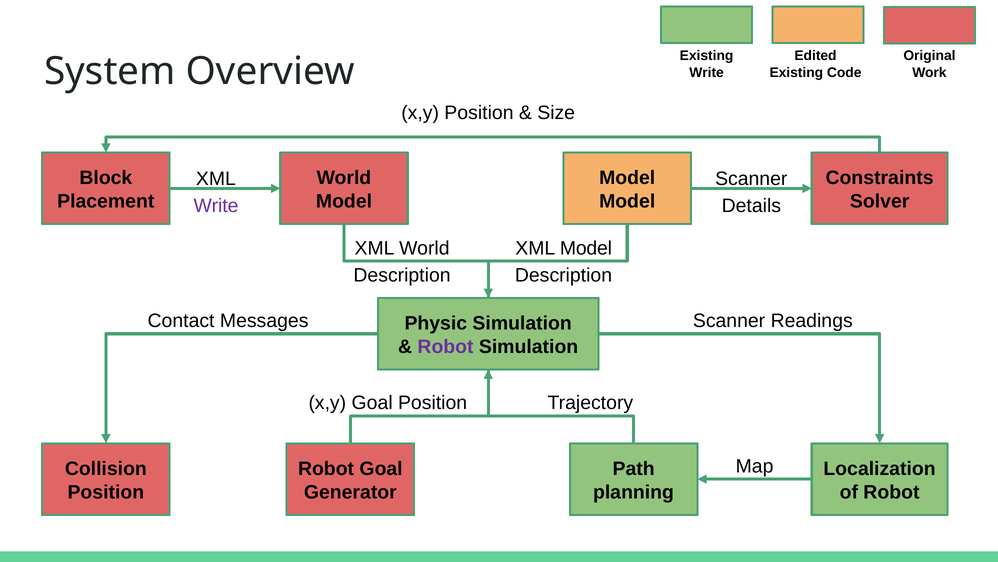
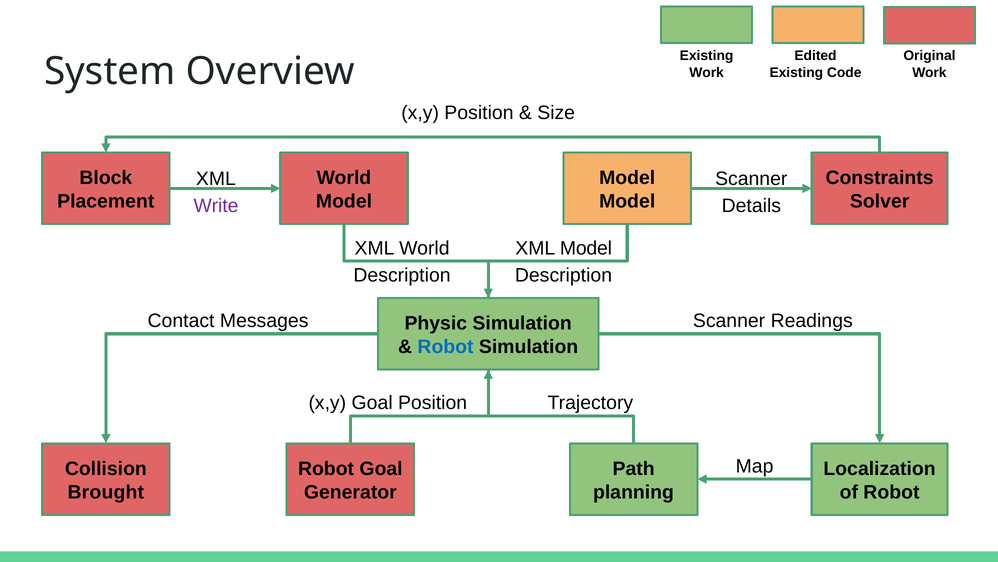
Write: Write -> Work (707, 72)
Robot colour: purple -> blue (446, 346)
Position: Position -> Brought (106, 492)
